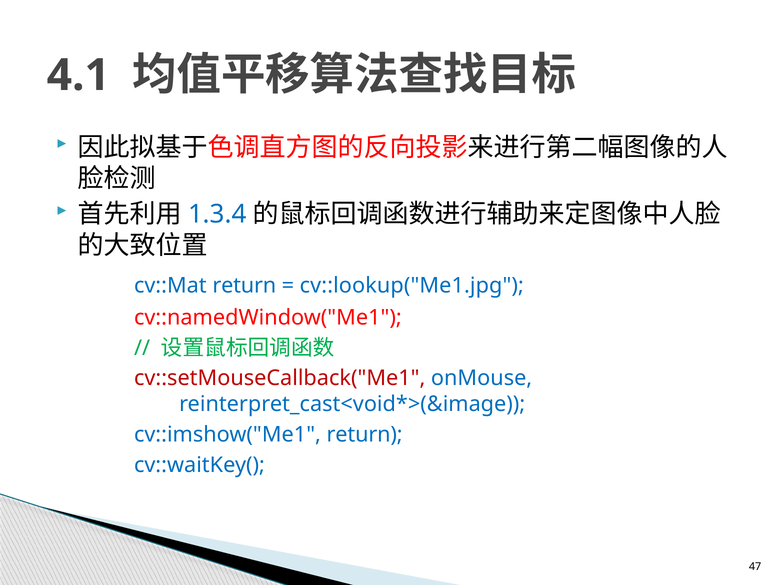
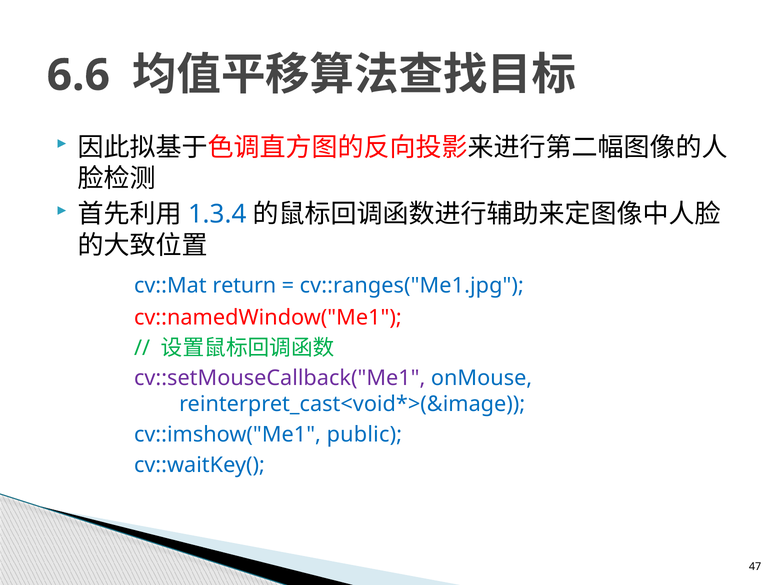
4.1: 4.1 -> 6.6 (78, 75)
cv::lookup("Me1.jpg: cv::lookup("Me1.jpg -> cv::ranges("Me1.jpg (412, 286)
cv::setMouseCallback("Me1 colour: red -> purple (280, 378)
cv::imshow("Me1 return: return -> public (364, 435)
